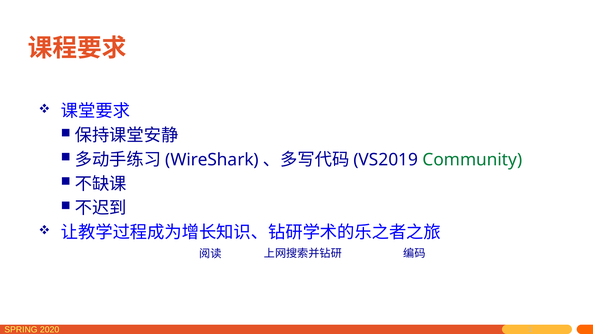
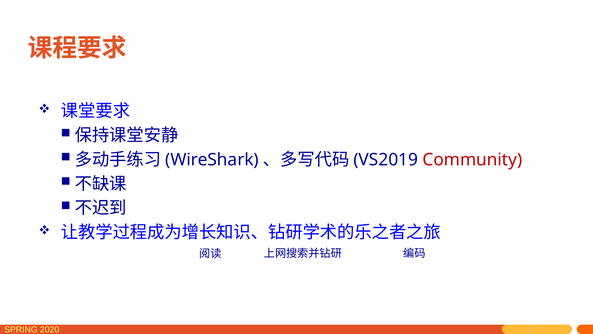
Community colour: green -> red (472, 160)
